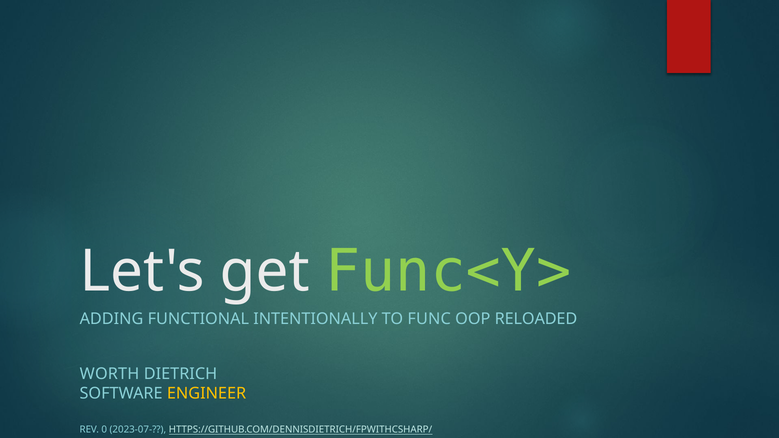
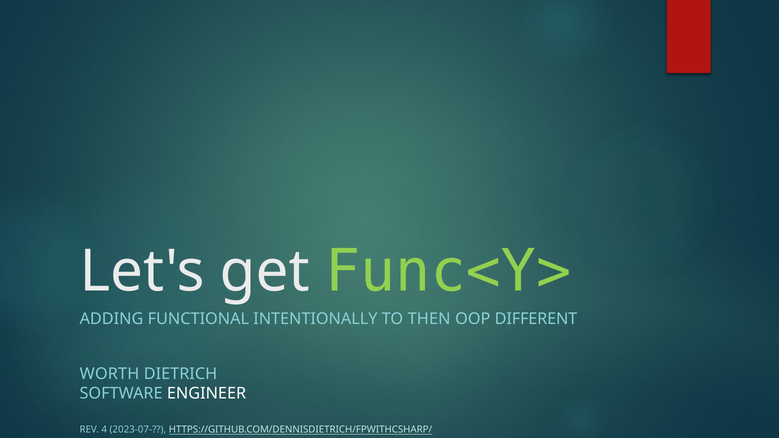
FUNC: FUNC -> THEN (429, 319)
RELOADED: RELOADED -> DIFFERENT (536, 319)
ENGINEER colour: yellow -> white (207, 394)
0: 0 -> 4 (104, 430)
